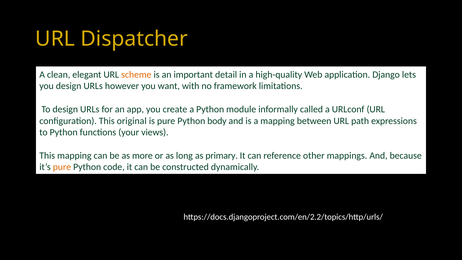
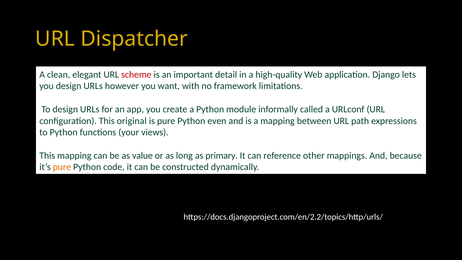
scheme colour: orange -> red (136, 75)
body: body -> even (217, 121)
more: more -> value (142, 155)
